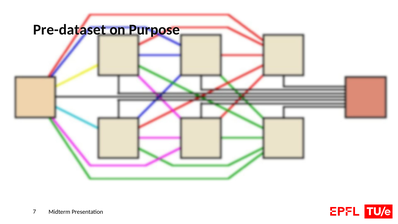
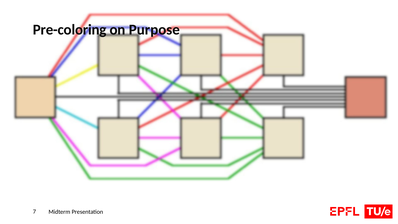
Pre-dataset: Pre-dataset -> Pre-coloring (70, 30)
